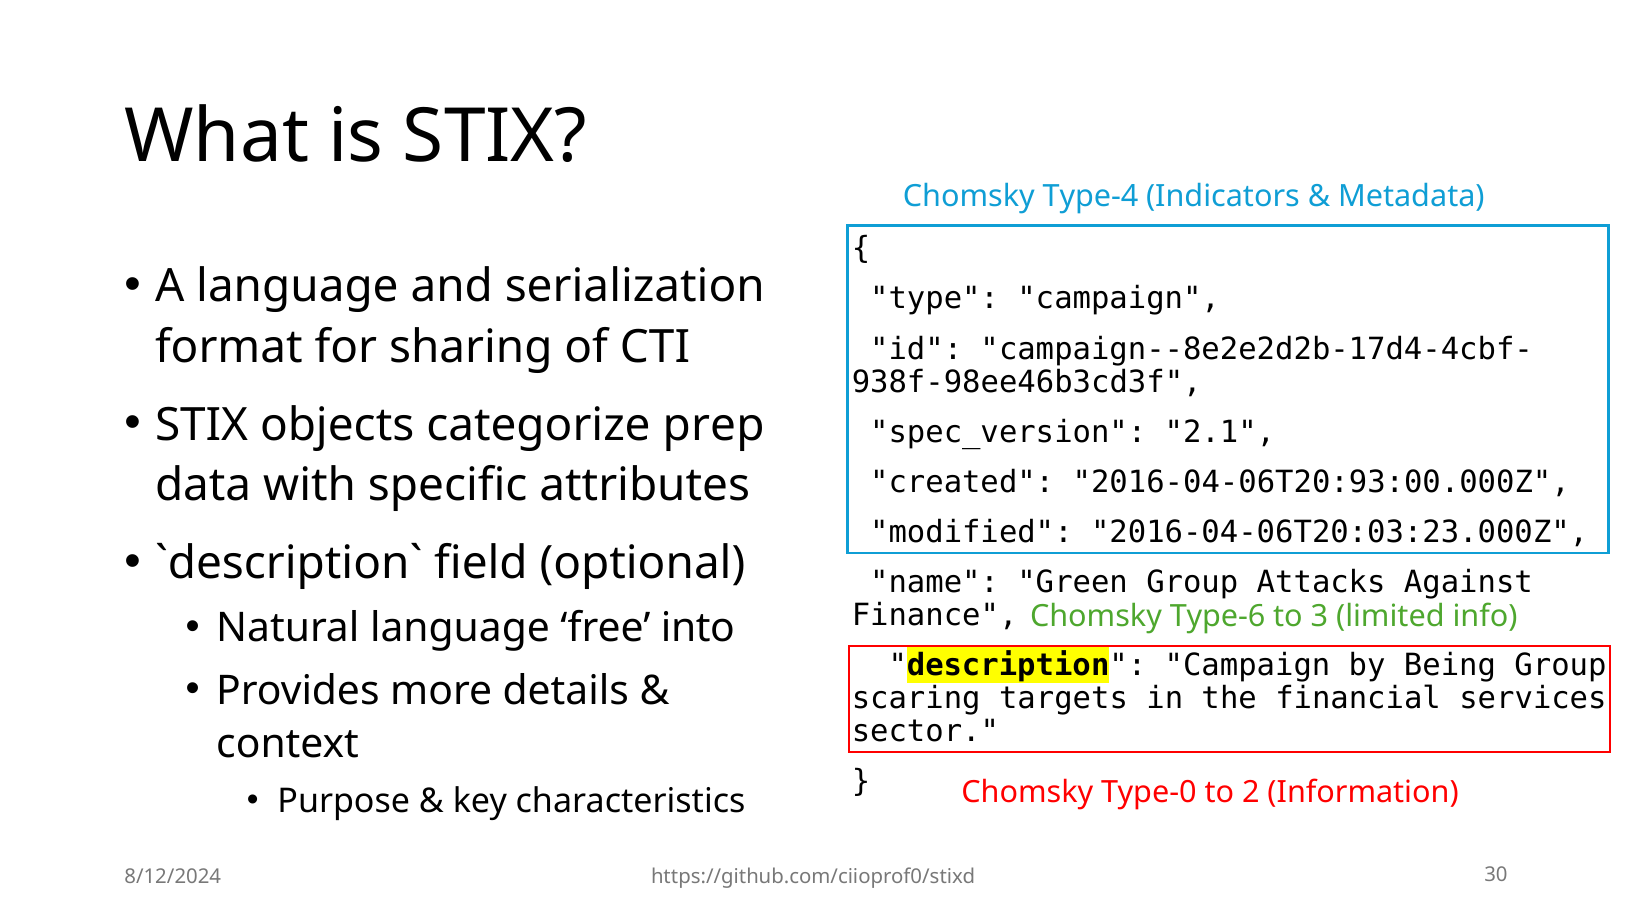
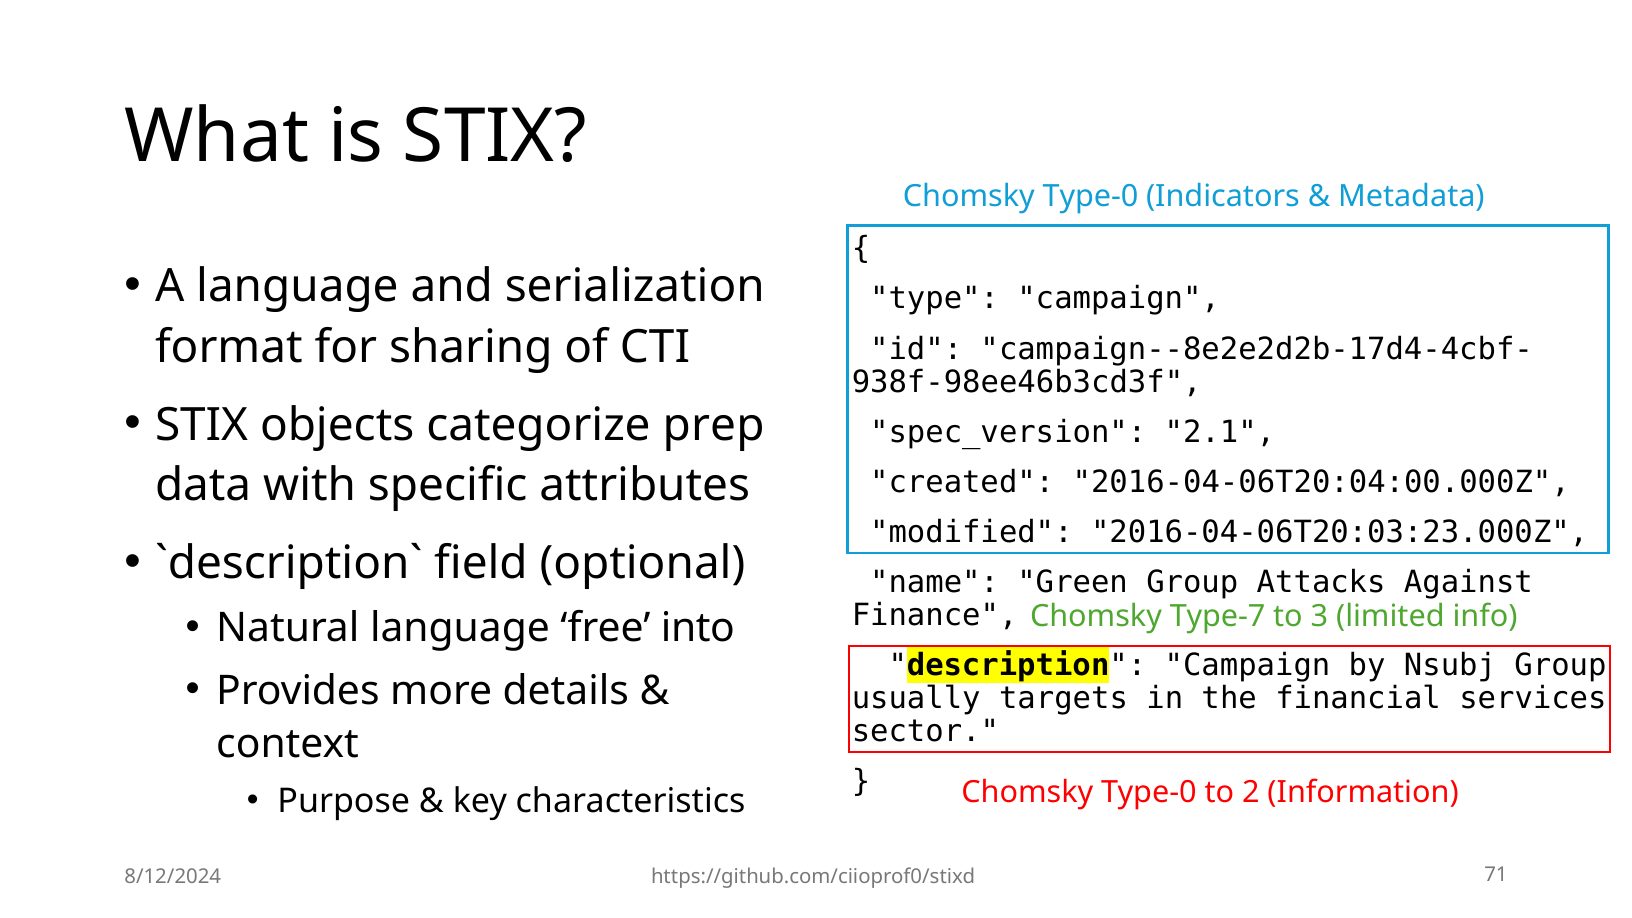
Type-4: Type-4 -> Type-0 (1090, 196)
2016-04-06T20:93:00.000Z: 2016-04-06T20:93:00.000Z -> 2016-04-06T20:04:00.000Z (1321, 482)
Type-6: Type-6 -> Type-7 (1218, 616)
Being: Being -> Nsubj (1450, 665)
scaring: scaring -> usually (916, 698)
30: 30 -> 71 (1496, 875)
